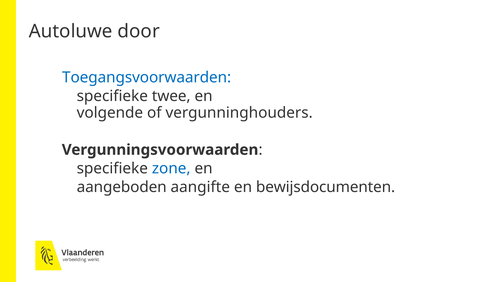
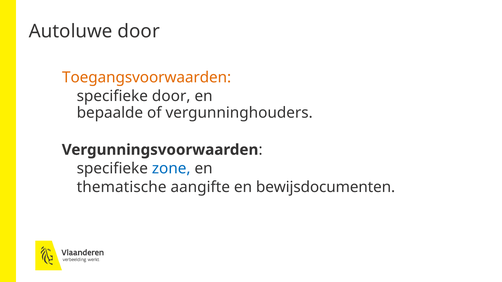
Toegangsvoorwaarden colour: blue -> orange (147, 78)
specifieke twee: twee -> door (171, 96)
volgende: volgende -> bepaalde (110, 113)
aangeboden: aangeboden -> thematische (122, 187)
